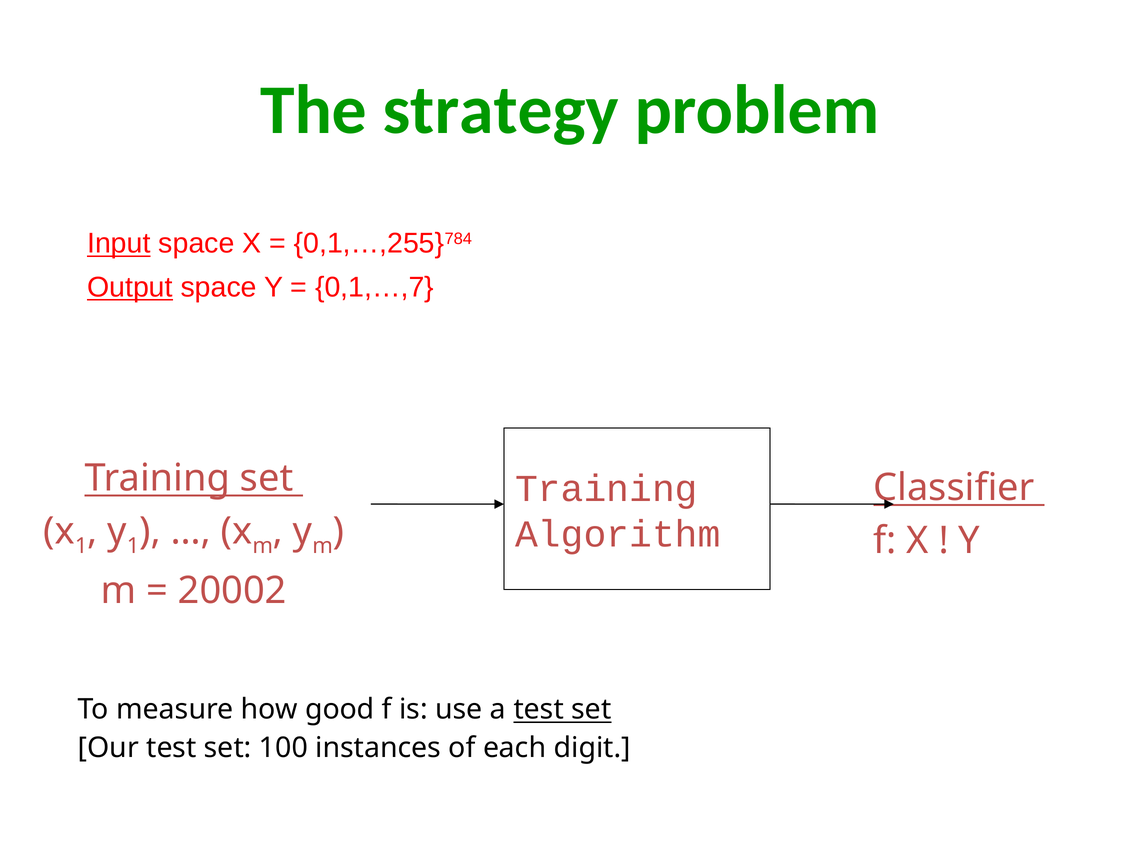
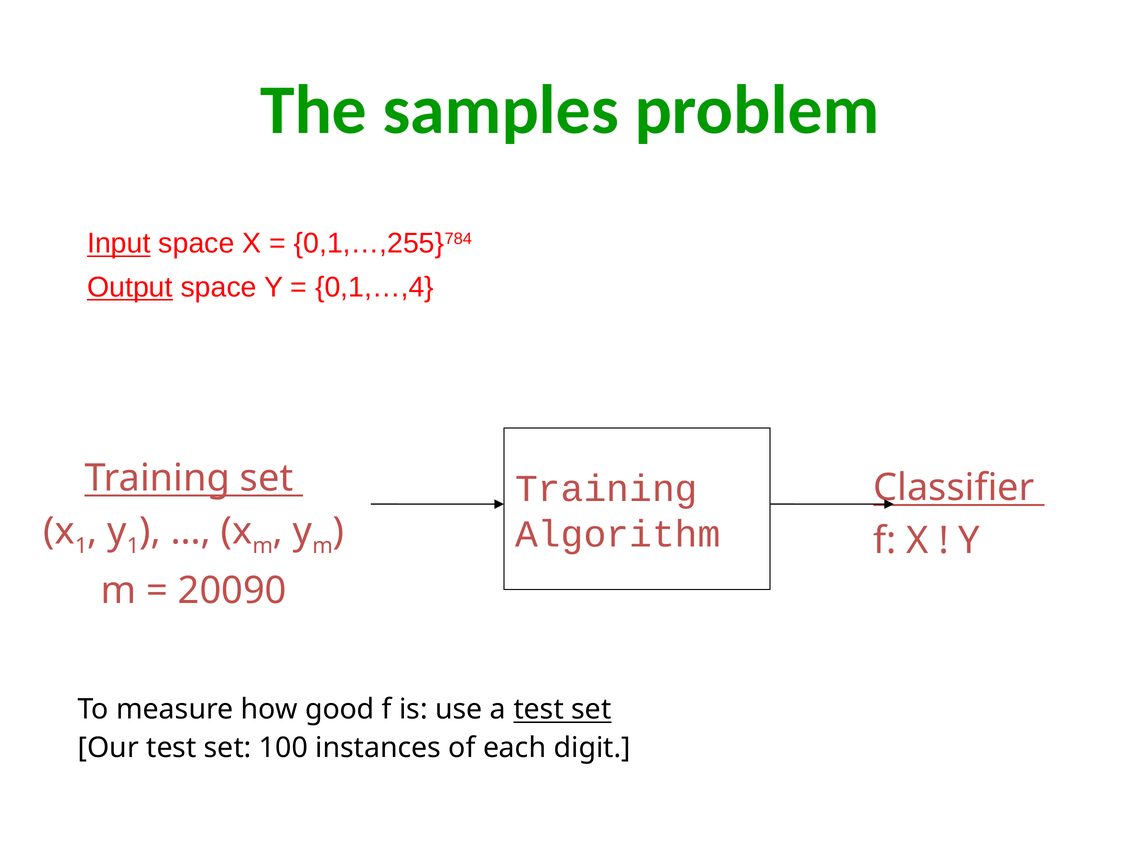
strategy: strategy -> samples (501, 110)
0,1,…,7: 0,1,…,7 -> 0,1,…,4 (375, 287)
20002: 20002 -> 20090 (232, 591)
